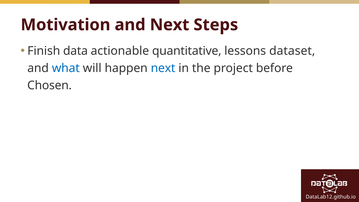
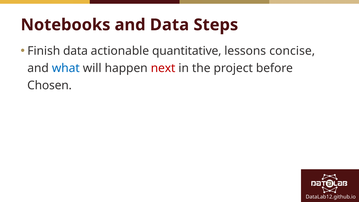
Motivation: Motivation -> Notebooks (65, 25)
and Next: Next -> Data (169, 25)
dataset: dataset -> concise (292, 51)
next colour: blue -> red (163, 68)
